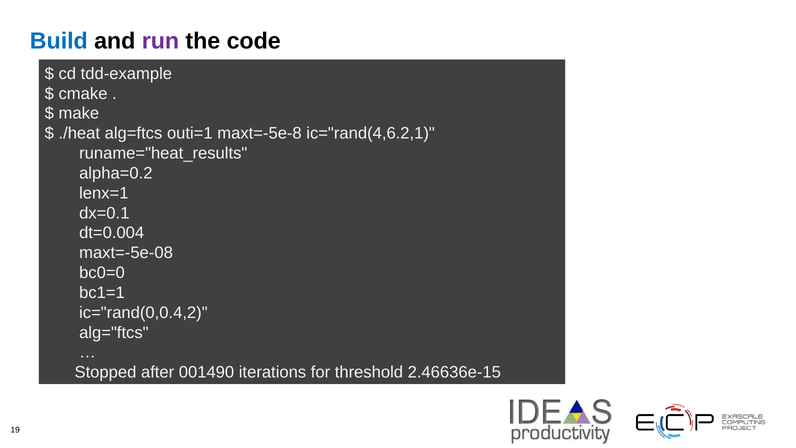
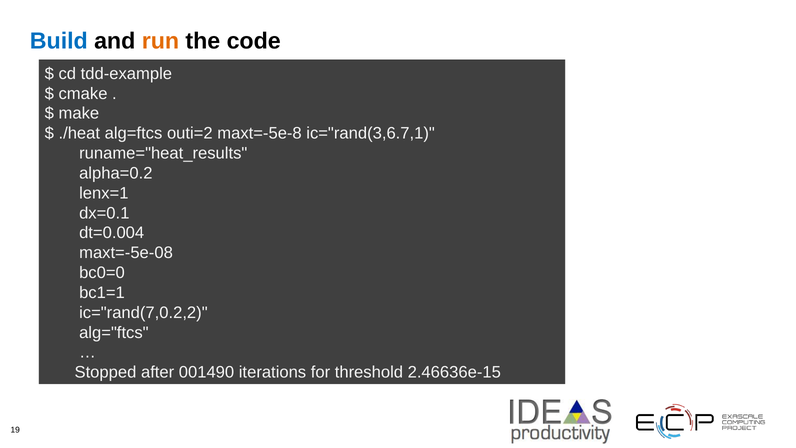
run colour: purple -> orange (160, 41)
outi=1: outi=1 -> outi=2 (190, 133)
ic="rand(4,6.2,1: ic="rand(4,6.2,1 -> ic="rand(3,6.7,1 (371, 133)
ic="rand(0,0.4,2: ic="rand(0,0.4,2 -> ic="rand(7,0.2,2 (143, 313)
